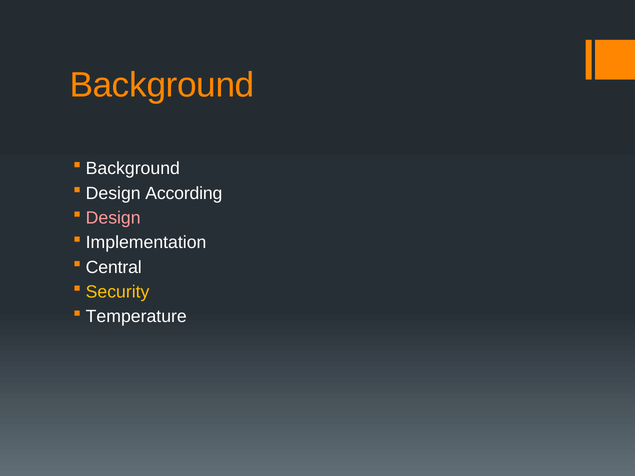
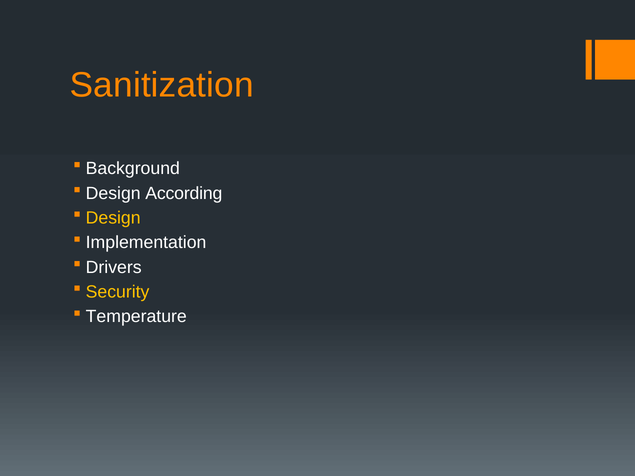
Background: Background -> Sanitization (162, 85)
Design colour: pink -> yellow (113, 218)
Central: Central -> Drivers (114, 267)
